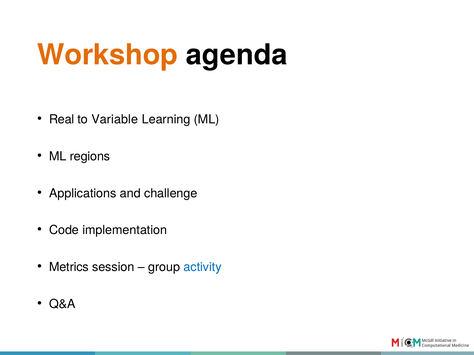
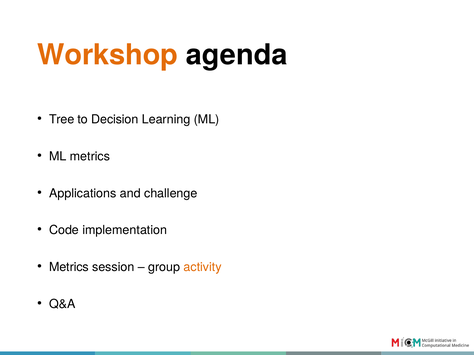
Real: Real -> Tree (62, 120)
Variable: Variable -> Decision (115, 120)
ML regions: regions -> metrics (90, 157)
activity colour: blue -> orange (203, 267)
